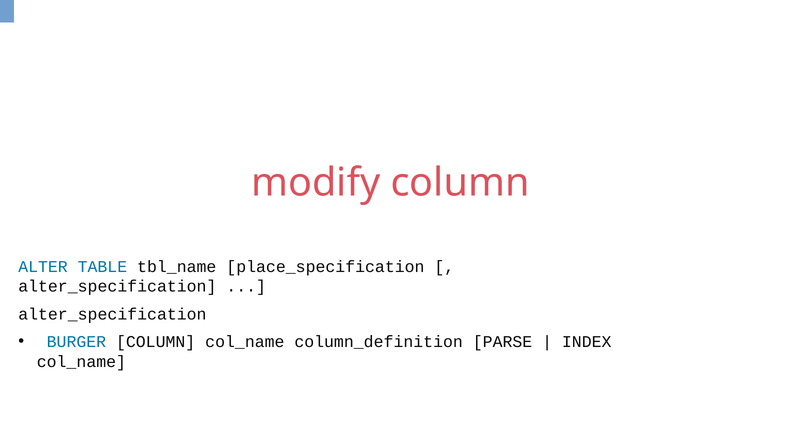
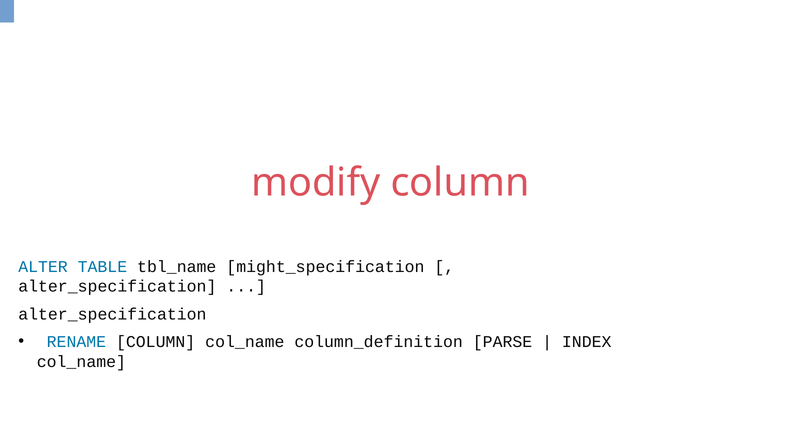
place_specification: place_specification -> might_specification (325, 267)
BURGER: BURGER -> RENAME (76, 342)
